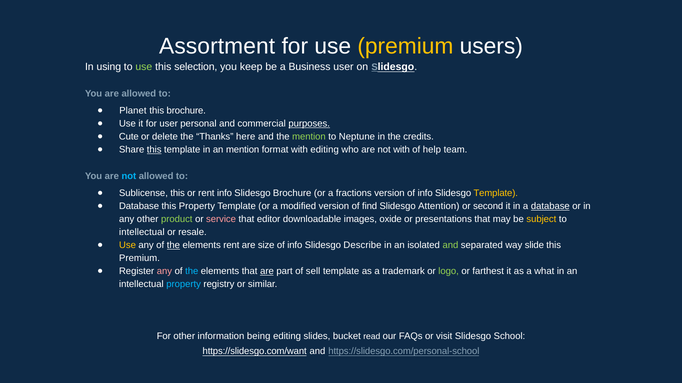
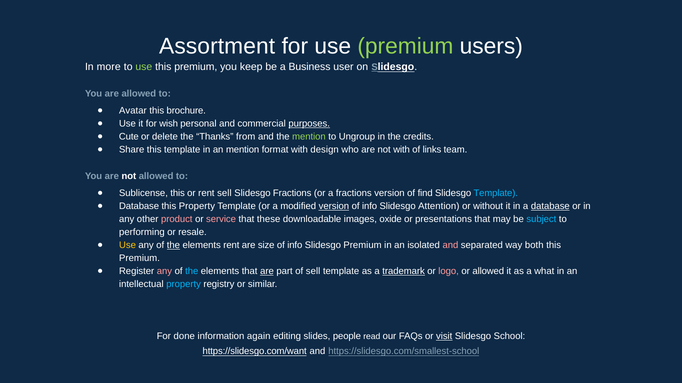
premium colour: yellow -> light green (405, 46)
using: using -> more (109, 67)
selection: selection -> premium (196, 67)
Planet: Planet -> Avatar (133, 111)
for user: user -> wish (169, 124)
here: here -> from (246, 137)
Neptune: Neptune -> Ungroup (357, 137)
this underline: present -> none (154, 150)
with editing: editing -> design (325, 150)
help: help -> links (432, 150)
not colour: light blue -> white (129, 176)
rent info: info -> sell (224, 193)
Slidesgo Brochure: Brochure -> Fractions (292, 193)
version of info: info -> find (425, 193)
Template colour: yellow -> light blue (496, 193)
version underline: none -> present (334, 206)
find: find -> info (370, 206)
second: second -> without (488, 206)
product colour: light green -> pink (177, 219)
editor: editor -> these (269, 219)
subject colour: yellow -> light blue (541, 219)
intellectual: intellectual -> performing (142, 232)
Slidesgo Describe: Describe -> Premium (363, 246)
and colour: light green -> pink (450, 246)
slide: slide -> both (534, 246)
trademark underline: none -> present (404, 272)
logo colour: light green -> pink (449, 272)
or farthest: farthest -> allowed (488, 272)
For other: other -> done (184, 337)
being: being -> again (259, 337)
bucket: bucket -> people (347, 337)
visit underline: none -> present (444, 337)
https://slidesgo.com/personal-school: https://slidesgo.com/personal-school -> https://slidesgo.com/smallest-school (404, 352)
